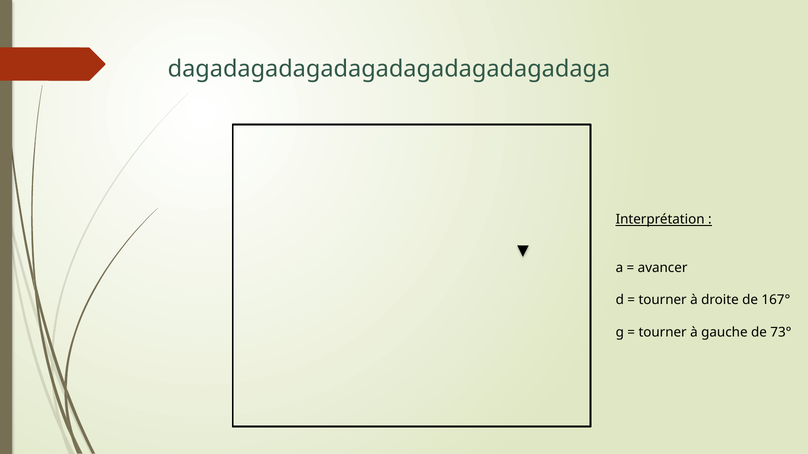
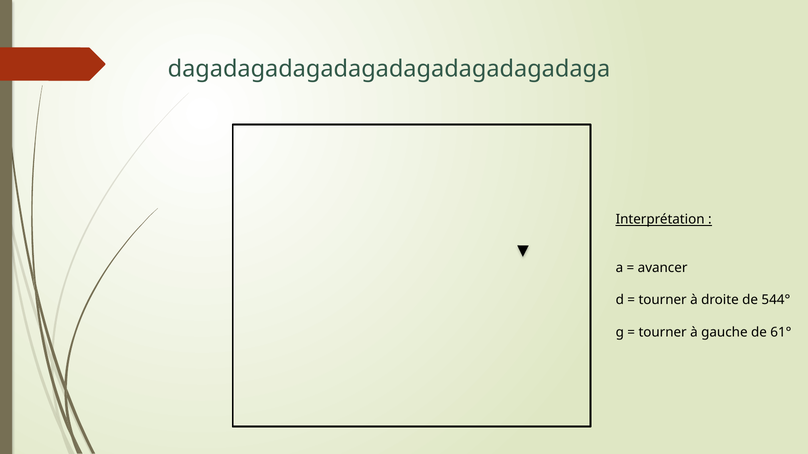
167°: 167° -> 544° (776, 300)
73°: 73° -> 61° (781, 333)
